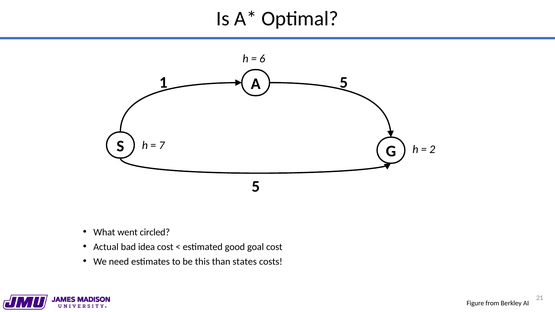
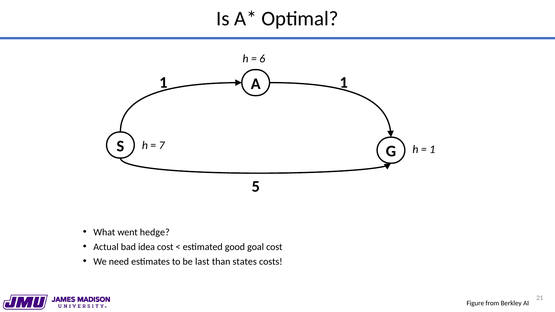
1 5: 5 -> 1 (344, 83)
2: 2 -> 1 (432, 149)
circled: circled -> hedge (155, 232)
this: this -> last (202, 262)
